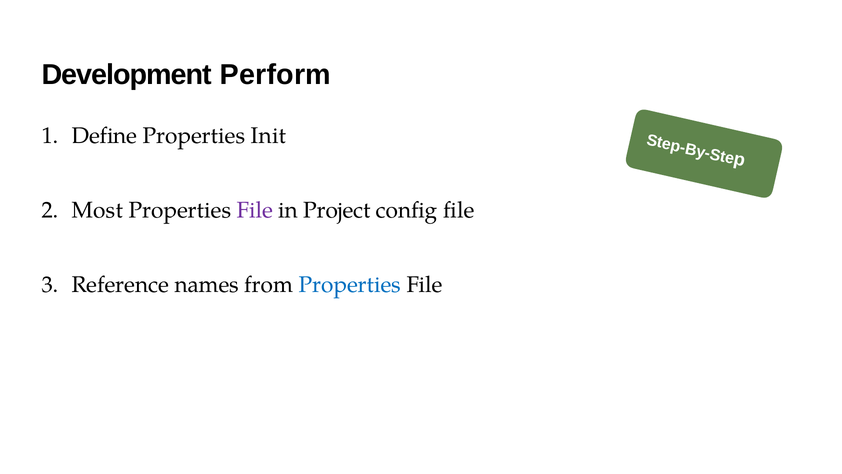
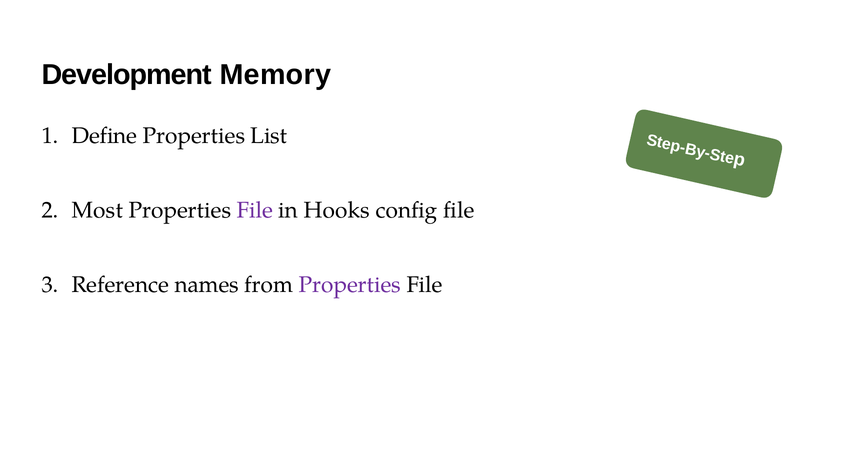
Perform: Perform -> Memory (275, 75)
Init: Init -> List (269, 136)
Project: Project -> Hooks (337, 210)
Properties colour: blue -> purple (350, 285)
